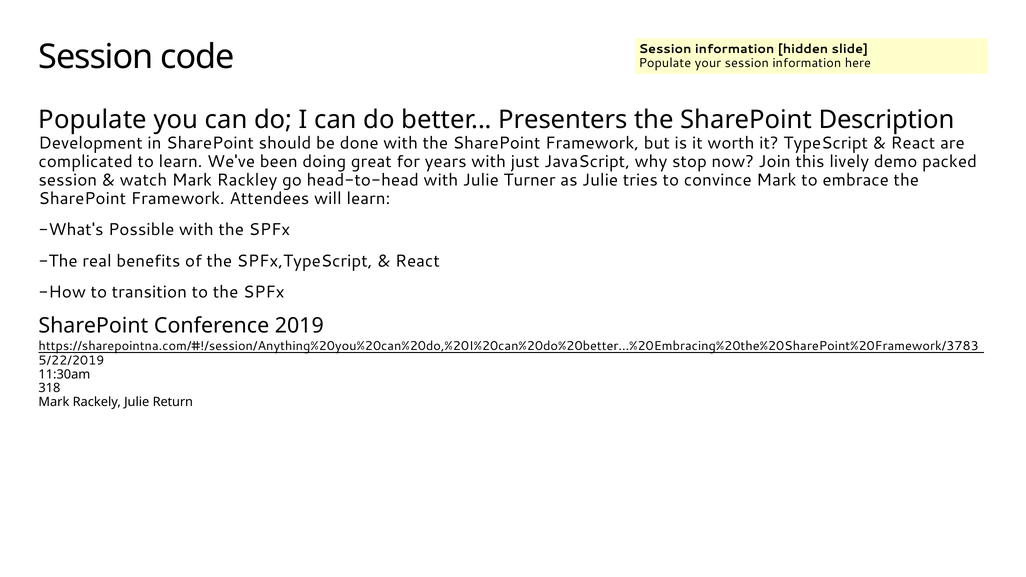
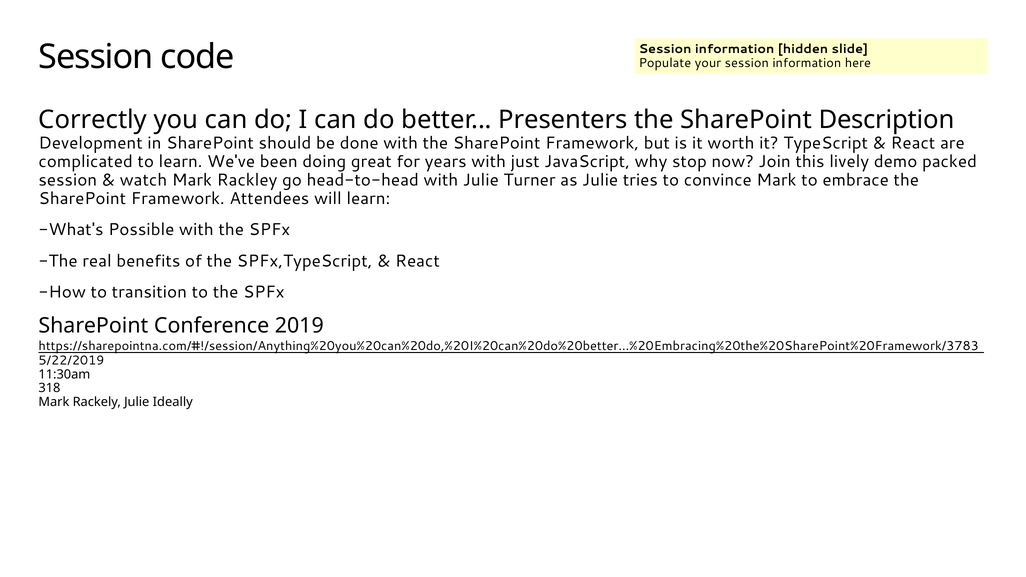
Populate: Populate -> Correctly (93, 120)
Return: Return -> Ideally (173, 402)
